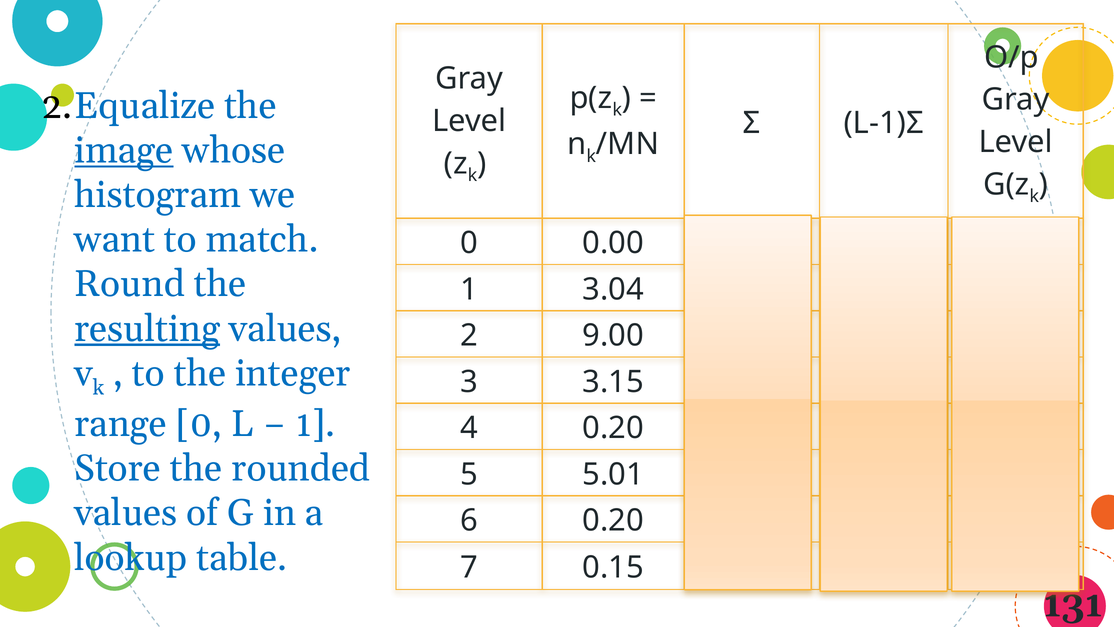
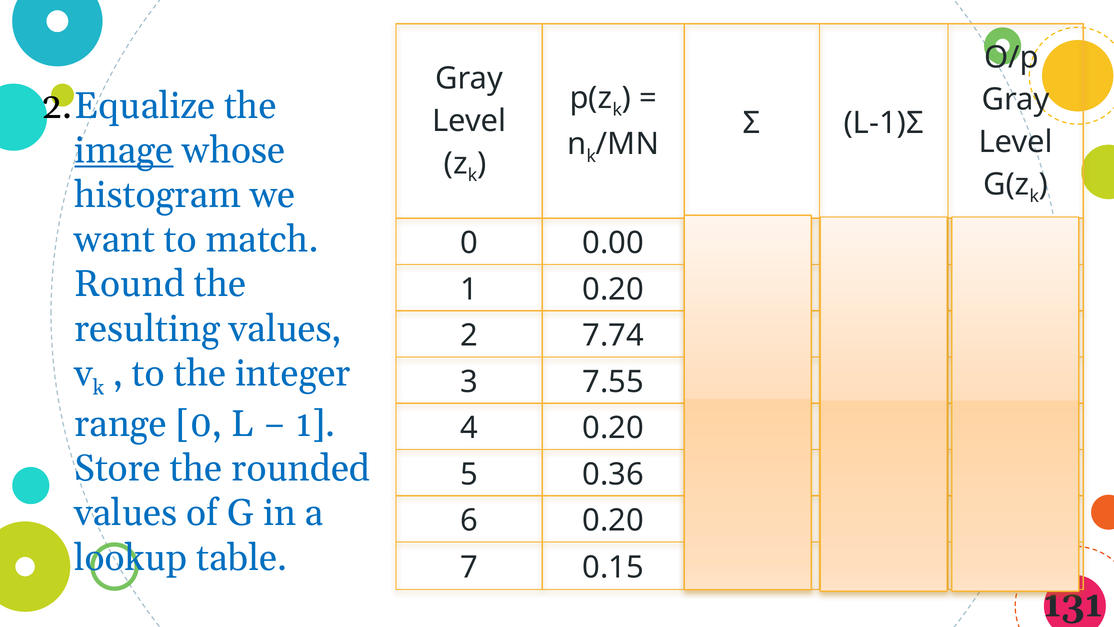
1 3.04: 3.04 -> 0.20 (613, 289)
resulting underline: present -> none (147, 329)
9.00: 9.00 -> 7.74 (613, 336)
3.15: 3.15 -> 7.55 (613, 382)
5.01: 5.01 -> 0.36 (613, 474)
